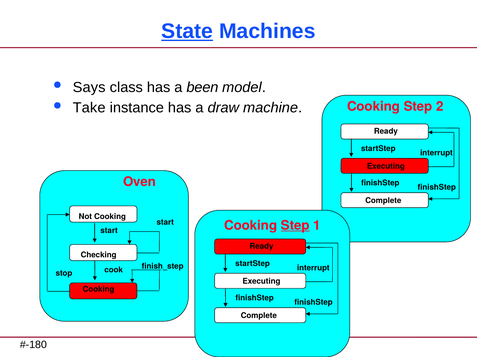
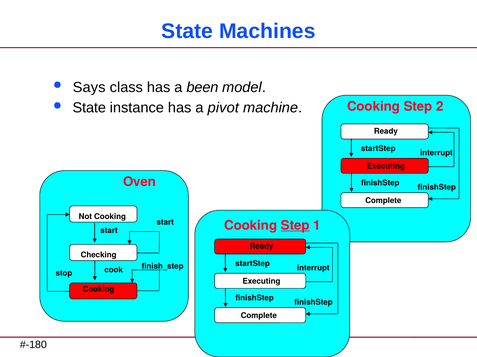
State underline: present -> none (187, 31)
Take: Take -> State (89, 108)
draw: draw -> pivot (223, 108)
